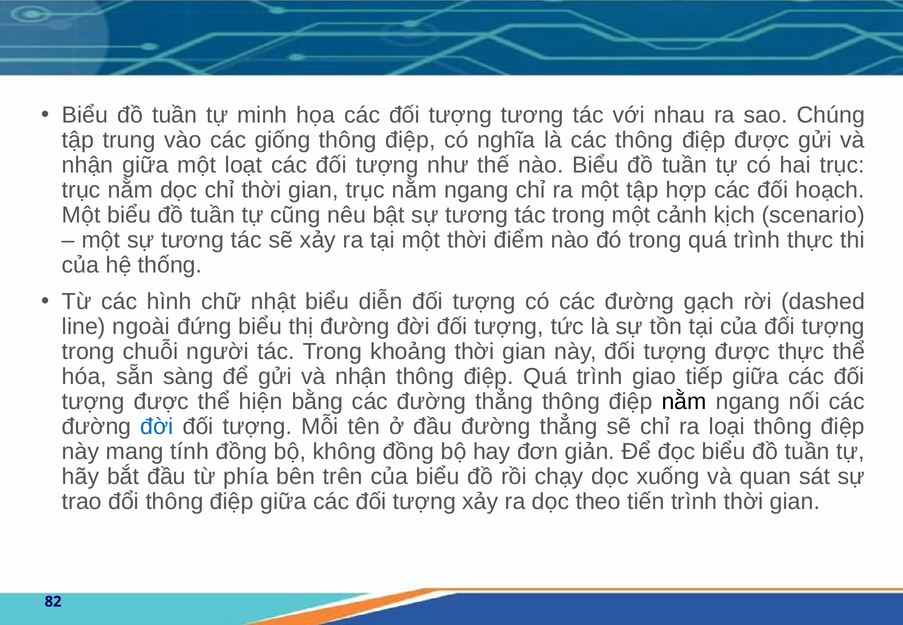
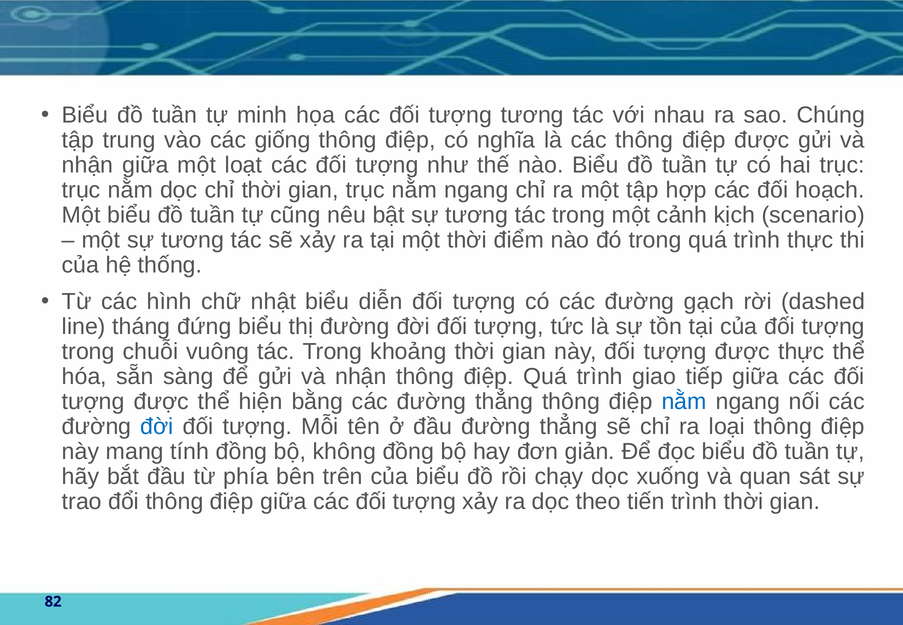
ngoài: ngoài -> tháng (141, 327)
người: người -> vuông (218, 352)
nằm colour: black -> blue (684, 402)
